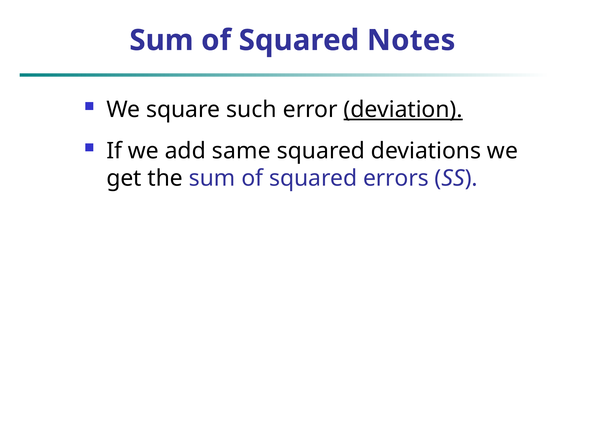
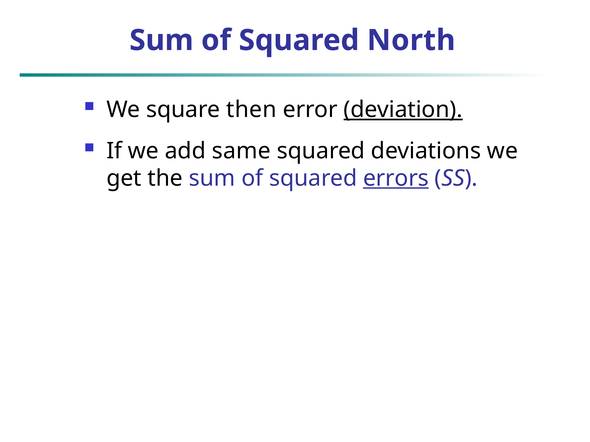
Notes: Notes -> North (411, 40)
such: such -> then (251, 110)
errors underline: none -> present (396, 178)
